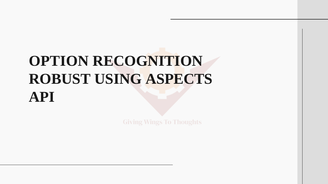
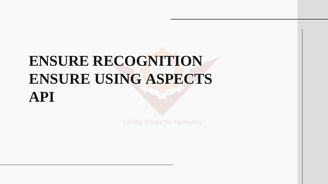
OPTION: OPTION -> ENSURE (59, 61)
ROBUST: ROBUST -> ENSURE (60, 79)
